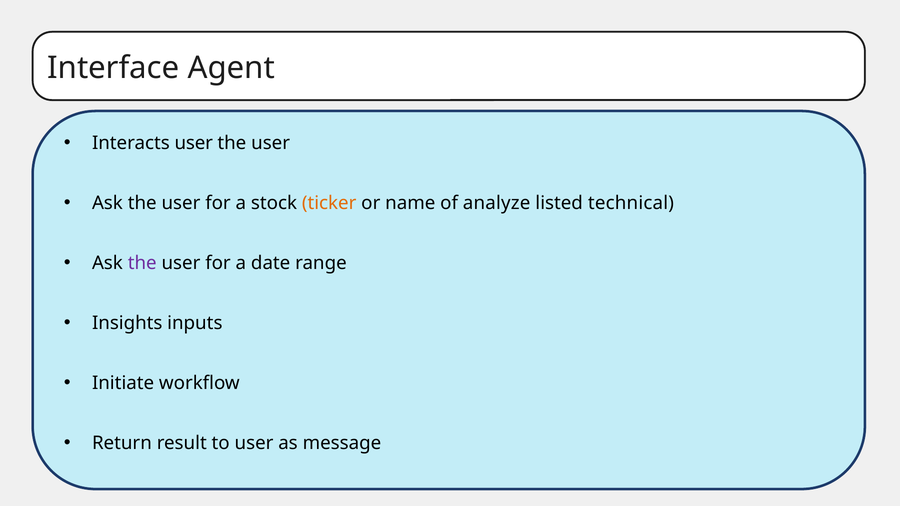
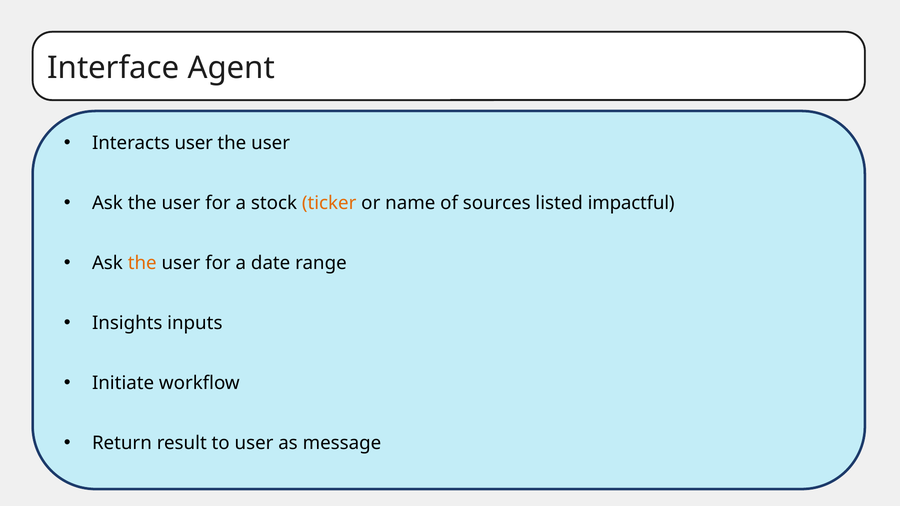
analyze: analyze -> sources (497, 203)
technical: technical -> impactful (631, 203)
the colour: purple -> orange (142, 263)
